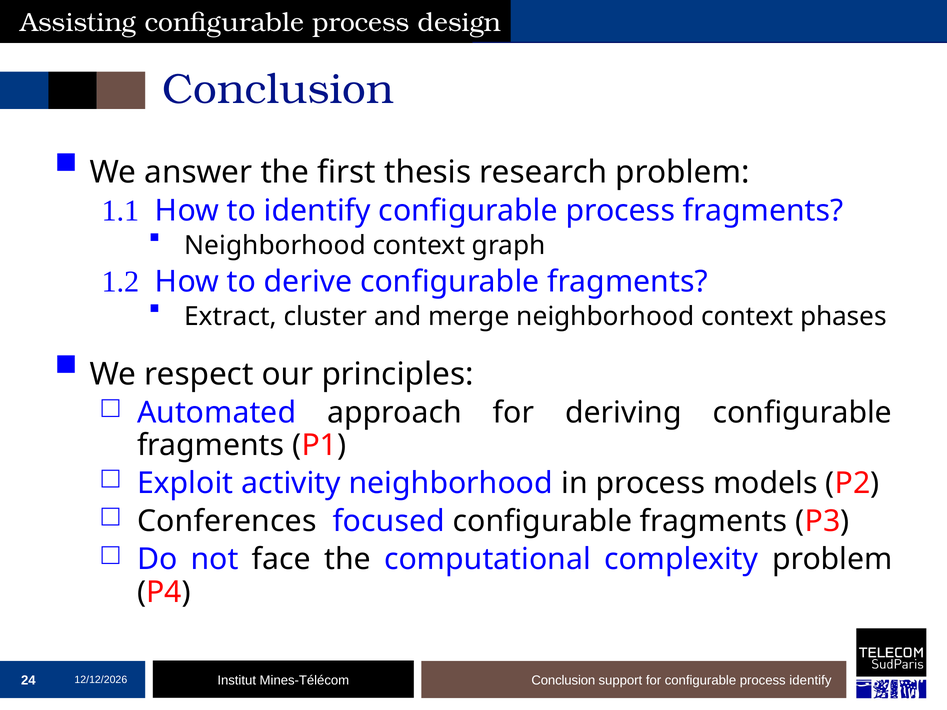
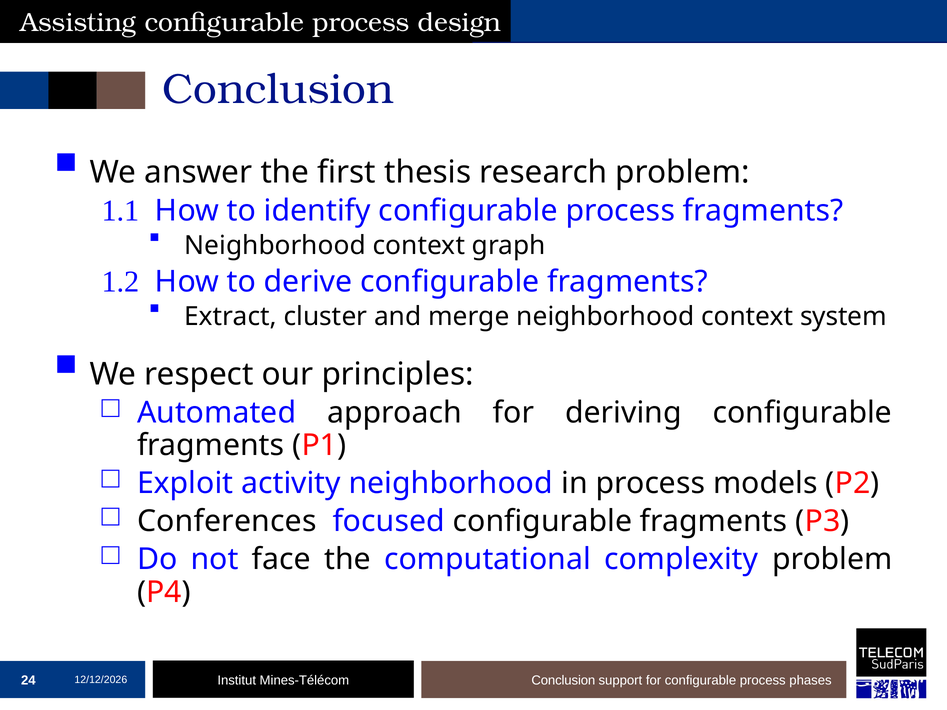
phases: phases -> system (843, 317)
process identify: identify -> phases (810, 680)
